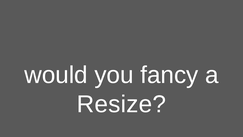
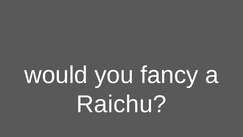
Resize: Resize -> Raichu (121, 104)
